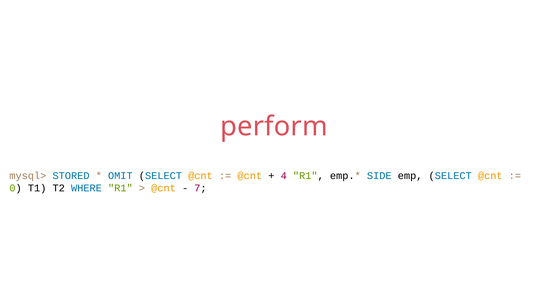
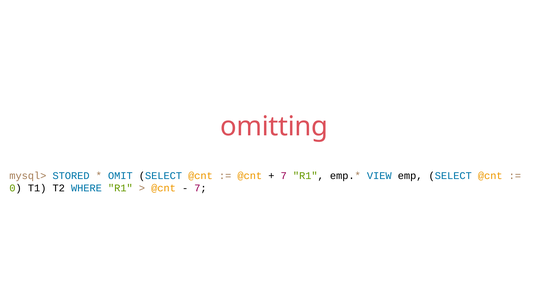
perform: perform -> omitting (274, 127)
4: 4 -> 7 (284, 176)
SIDE: SIDE -> VIEW (379, 176)
